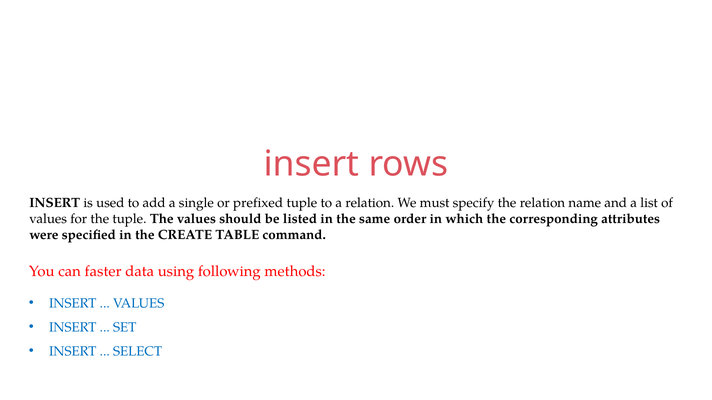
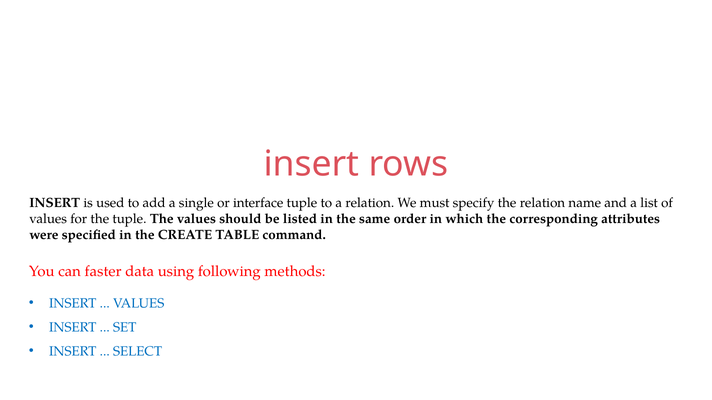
prefixed: prefixed -> interface (258, 203)
